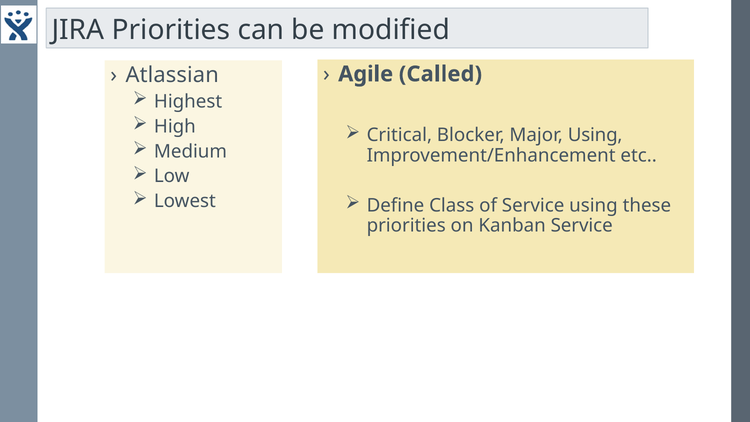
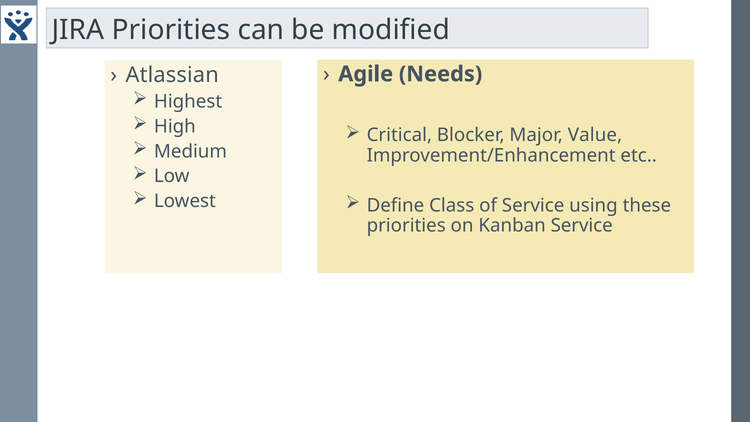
Called: Called -> Needs (441, 74)
Major Using: Using -> Value (595, 135)
